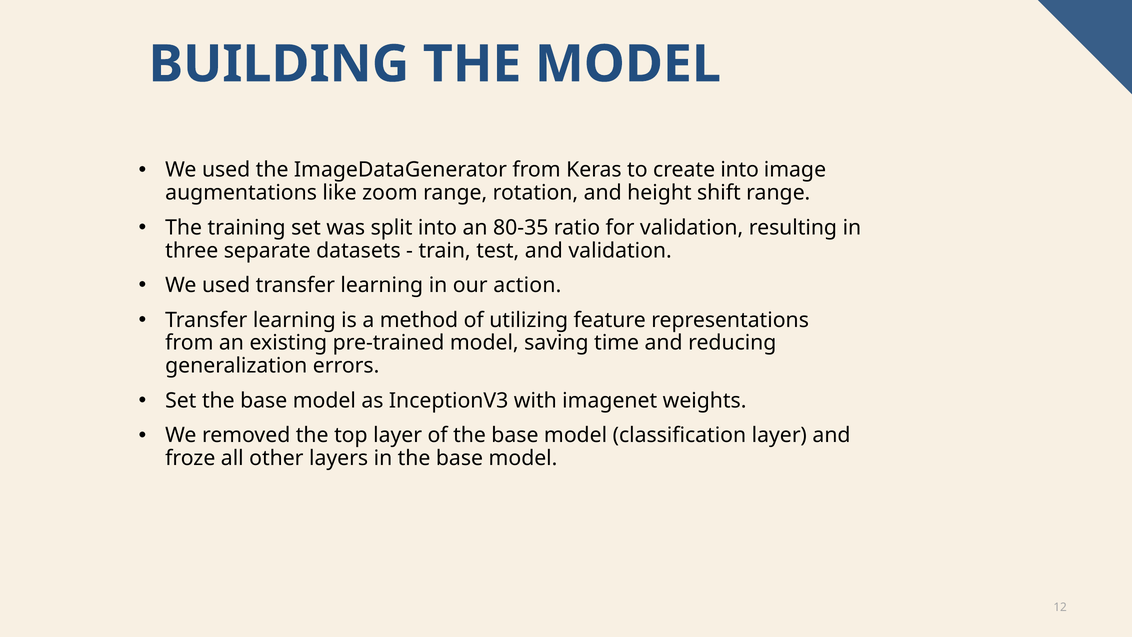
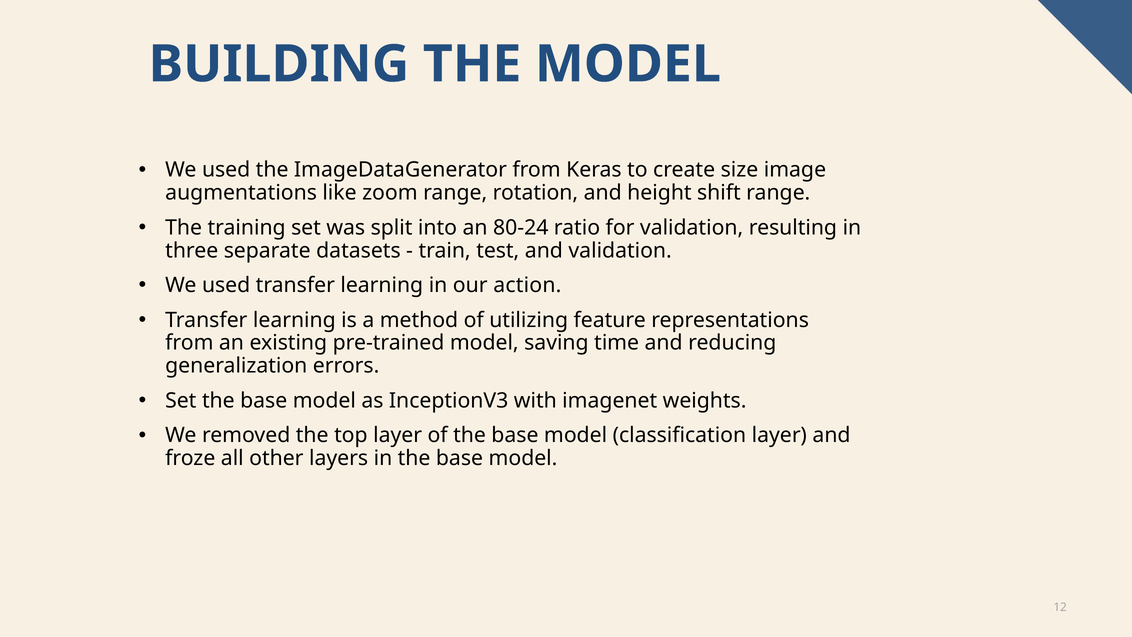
create into: into -> size (739, 170)
80-35: 80-35 -> 80-24 (521, 228)
